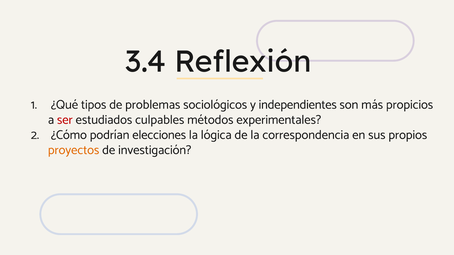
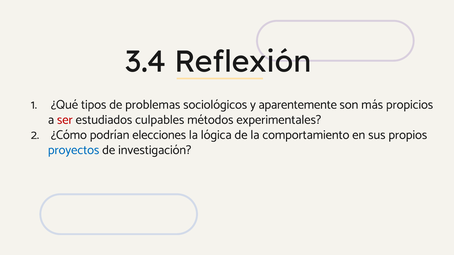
independientes: independientes -> aparentemente (298, 105)
correspondencia: correspondencia -> comportamiento (306, 135)
proyectos colour: orange -> blue (74, 150)
